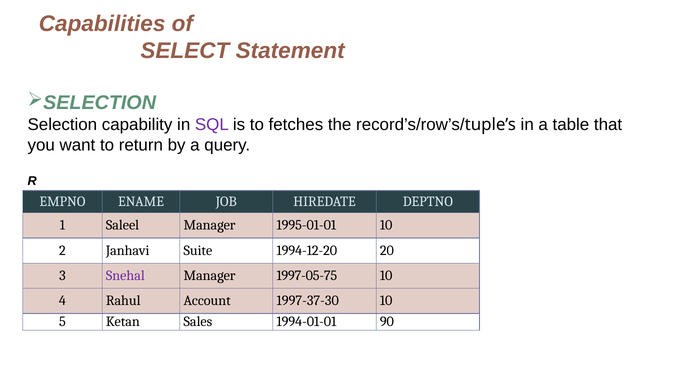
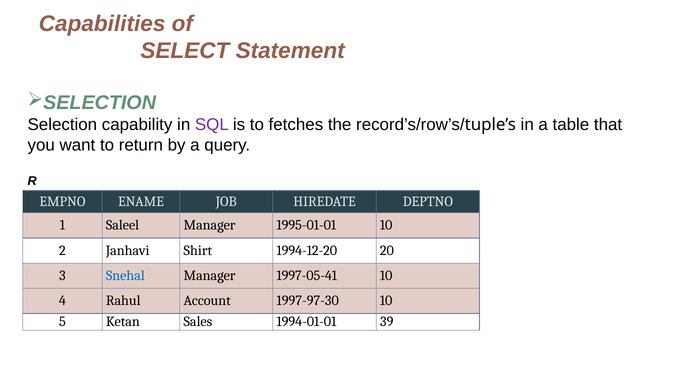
Suite: Suite -> Shirt (198, 250)
Snehal colour: purple -> blue (125, 276)
1997-05-75: 1997-05-75 -> 1997-05-41 (307, 276)
1997-37-30: 1997-37-30 -> 1997-97-30 (308, 301)
90: 90 -> 39 (387, 322)
